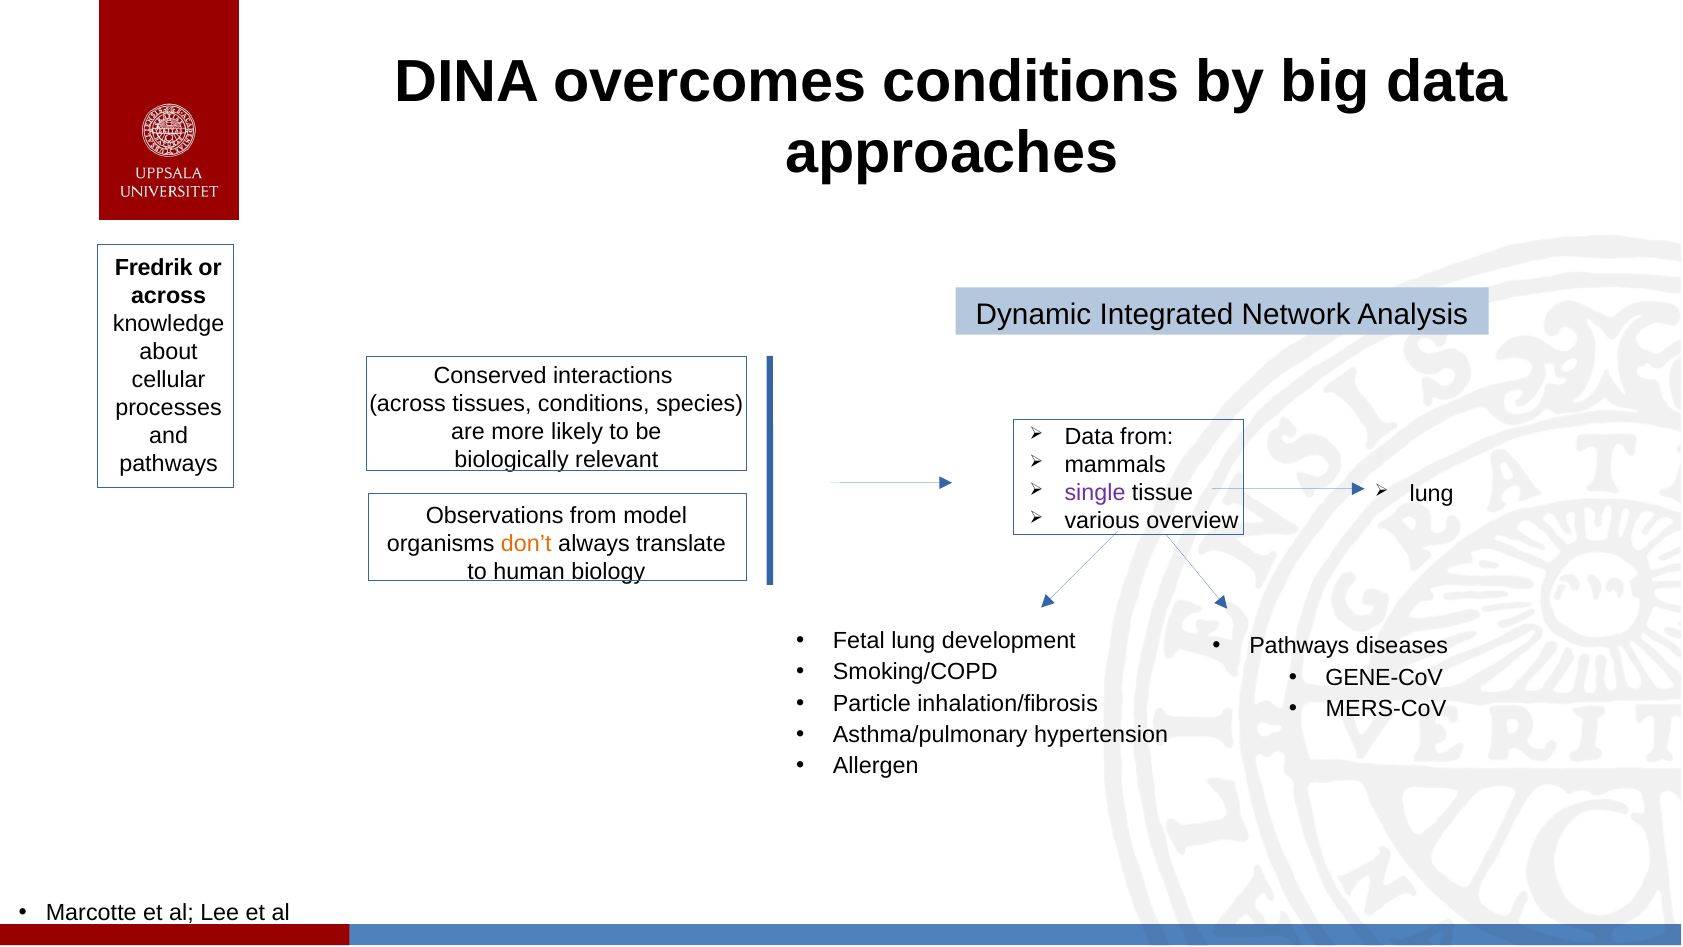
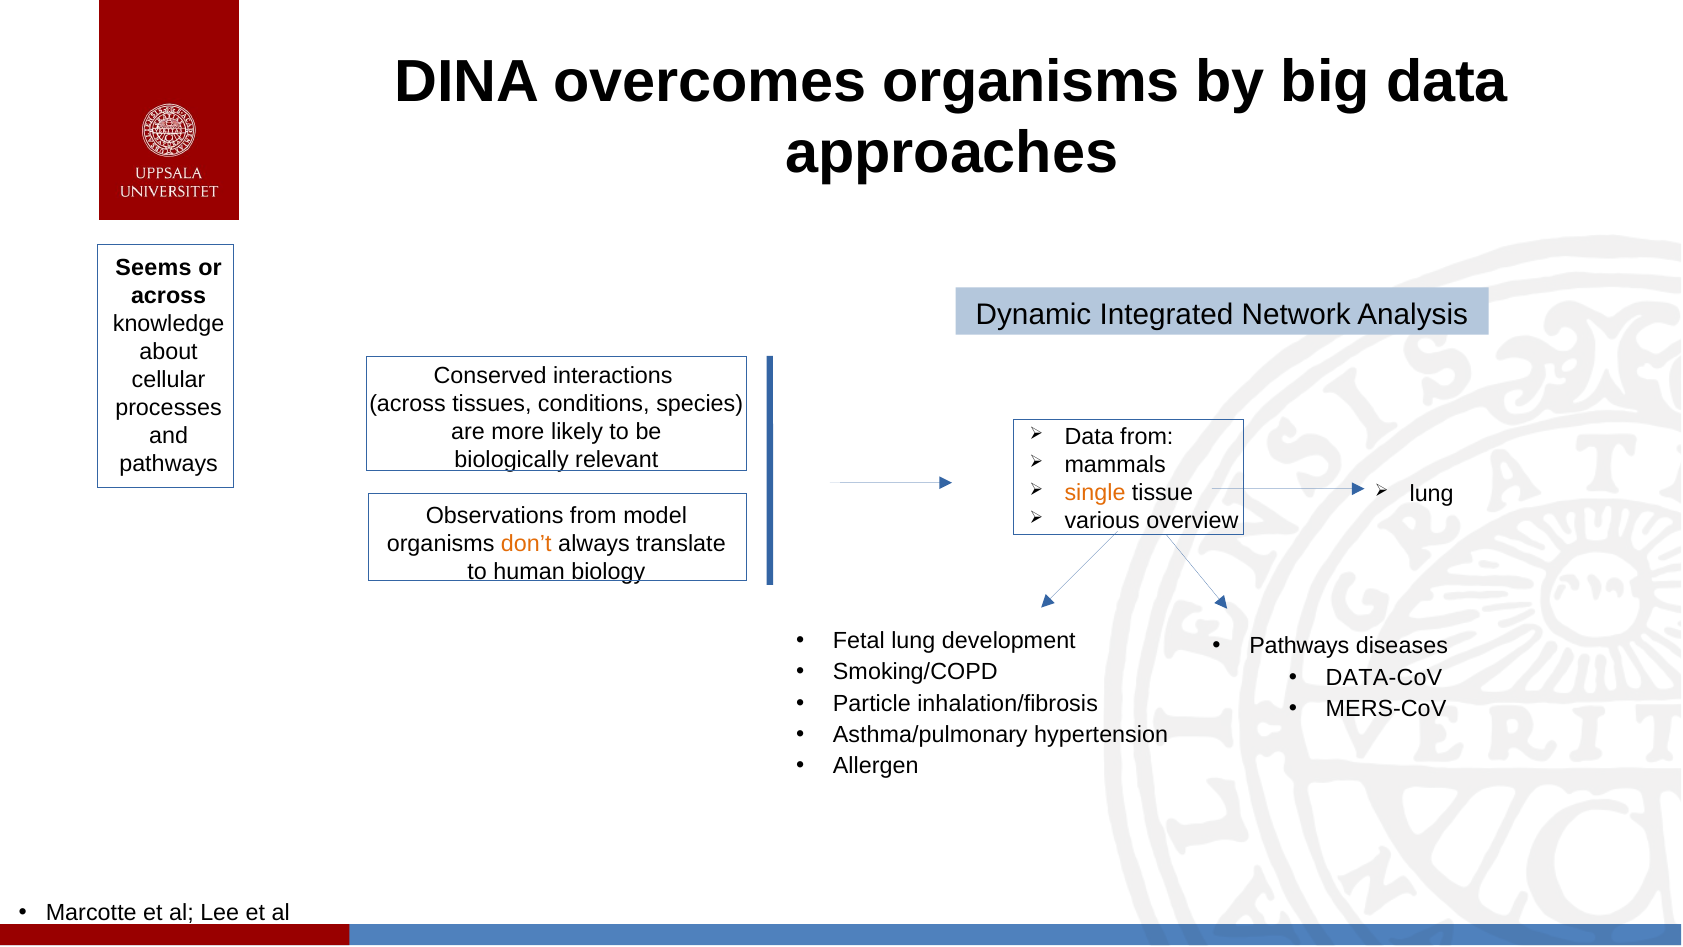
overcomes conditions: conditions -> organisms (1031, 82)
Fredrik: Fredrik -> Seems (153, 267)
single colour: purple -> orange (1095, 493)
GENE-CoV: GENE-CoV -> DATA-CoV (1384, 677)
